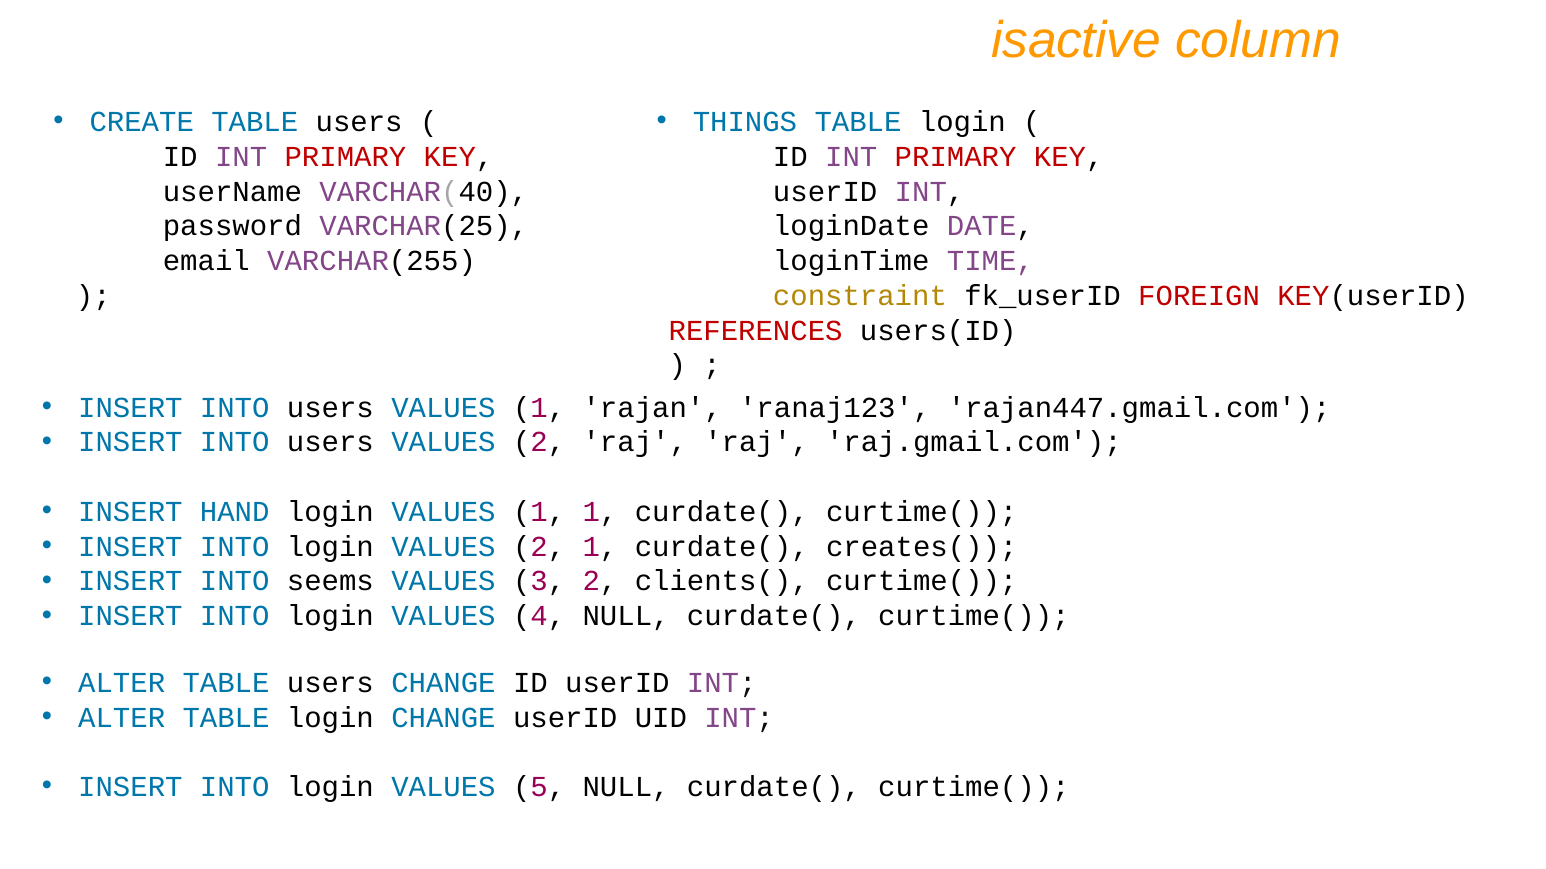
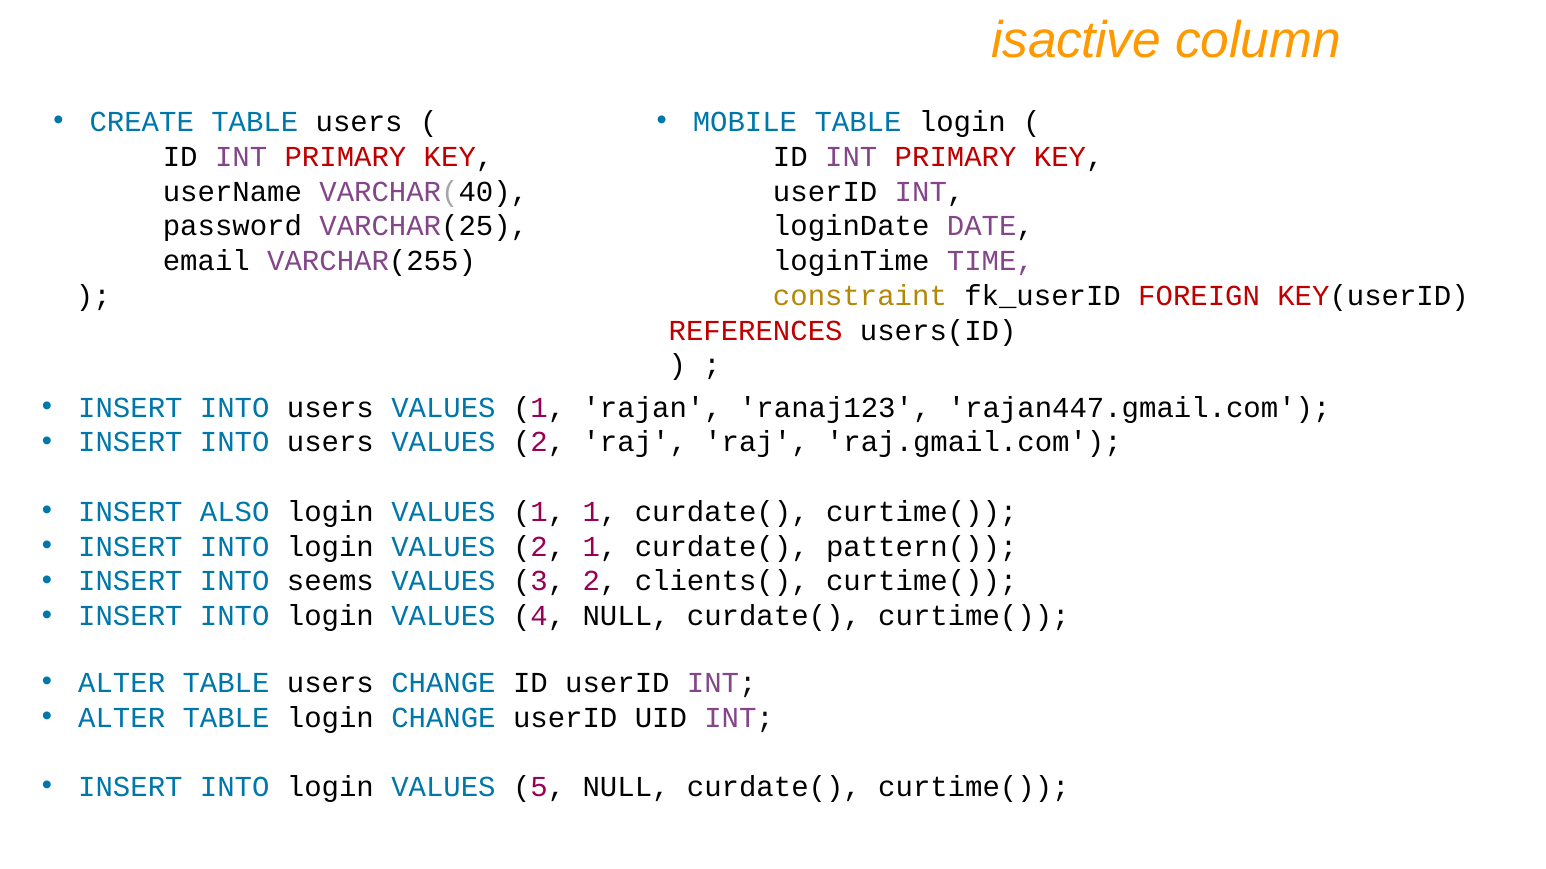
THINGS: THINGS -> MOBILE (745, 122)
HAND: HAND -> ALSO (235, 512)
creates(: creates( -> pattern( (922, 547)
